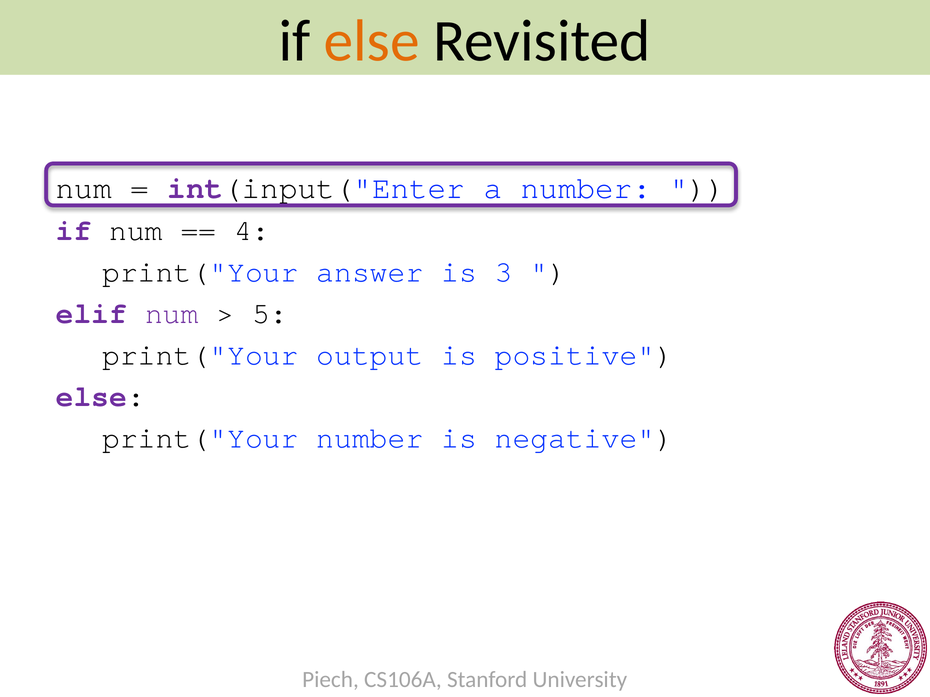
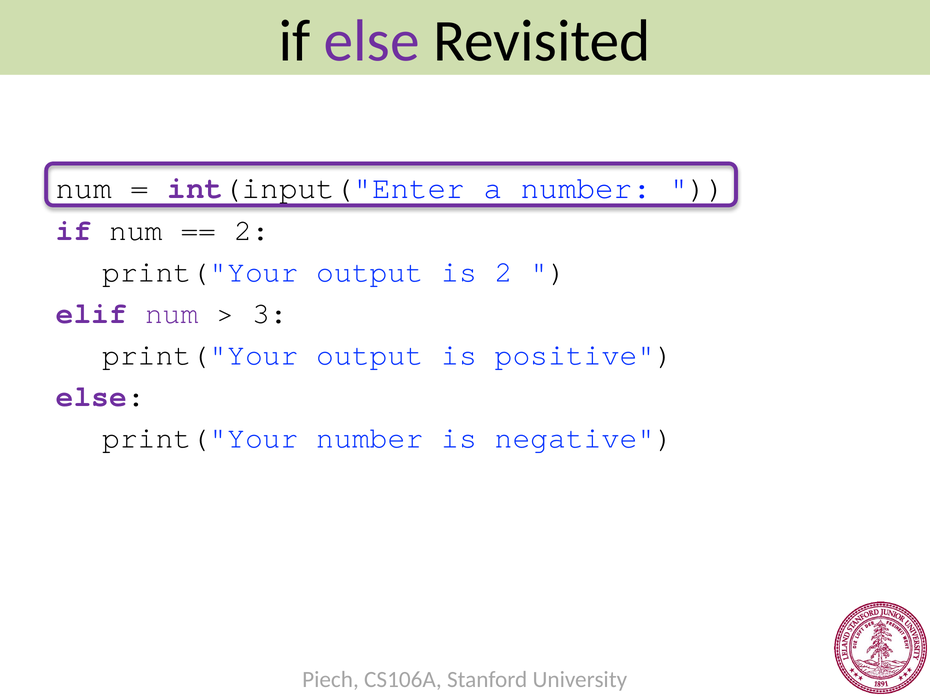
else colour: orange -> purple (372, 41)
4: 4 -> 2 (252, 230)
answer: answer -> output (370, 272)
is 3: 3 -> 2 (504, 272)
5: 5 -> 3 (270, 314)
